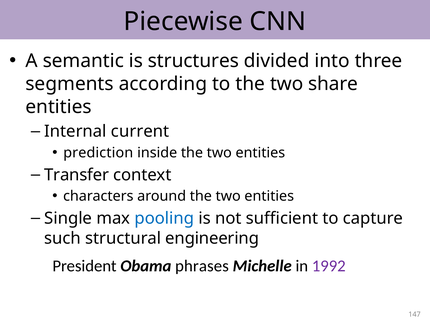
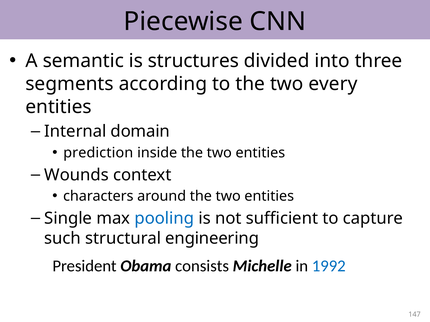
share: share -> every (333, 84)
current: current -> domain (140, 132)
Transfer: Transfer -> Wounds (77, 175)
phrases: phrases -> consists (202, 267)
1992 colour: purple -> blue (329, 267)
